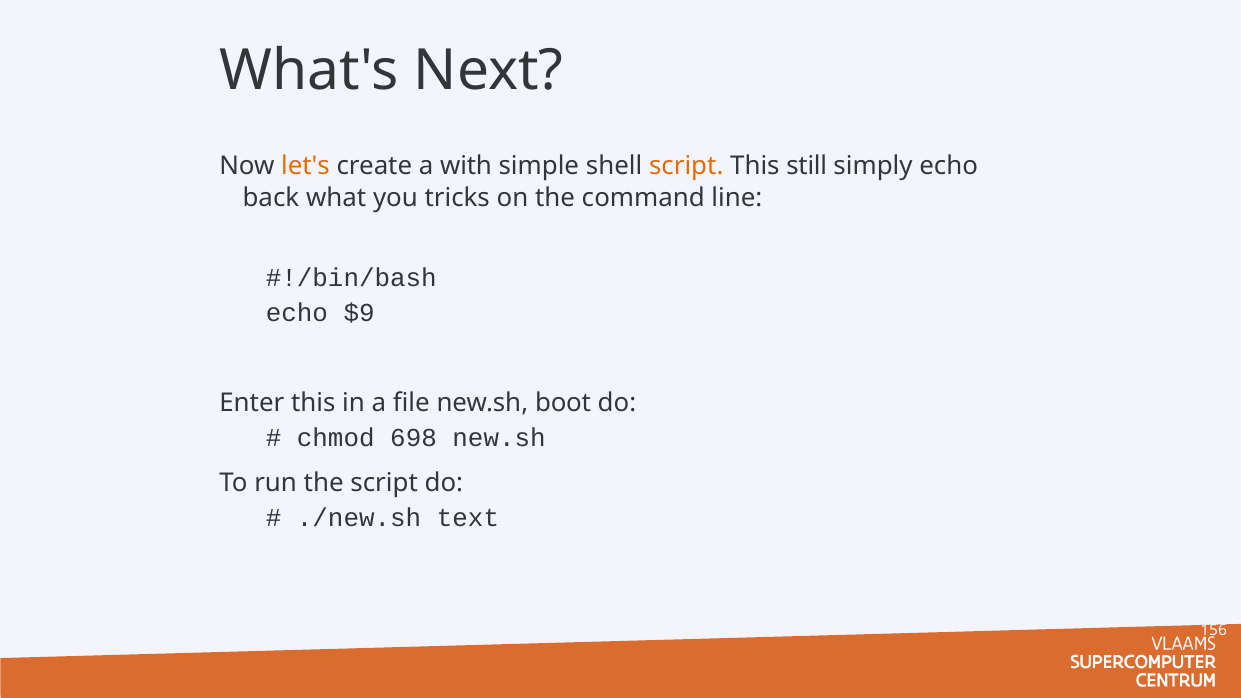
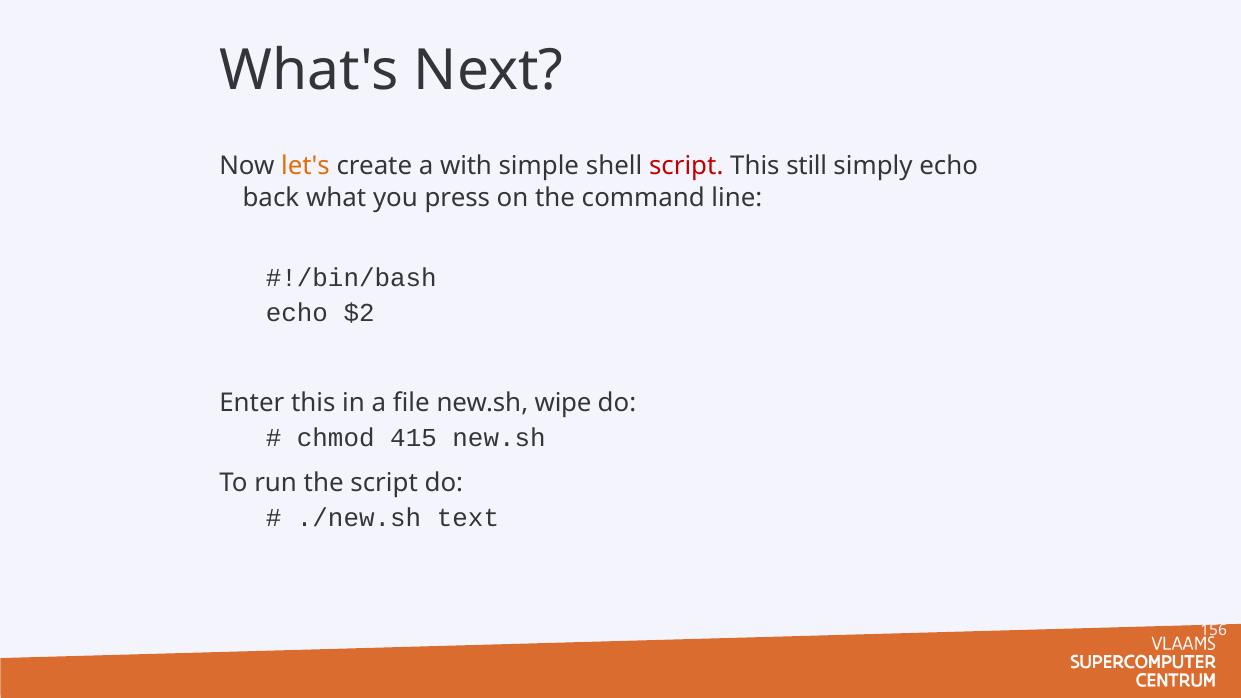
script colour: orange -> red (686, 166)
tricks: tricks -> press (457, 198)
$9: $9 -> $2 (359, 313)
boot: boot -> wipe (563, 403)
698: 698 -> 415 (414, 438)
